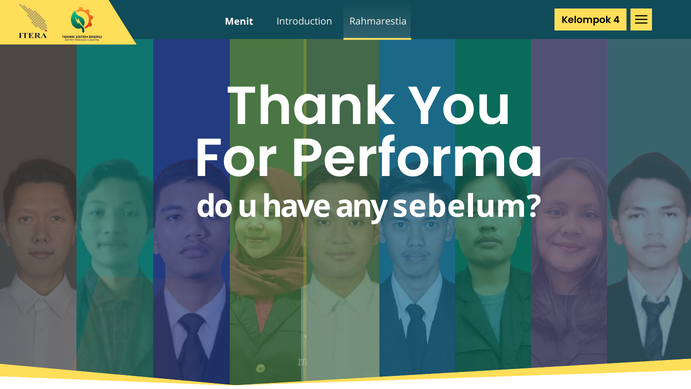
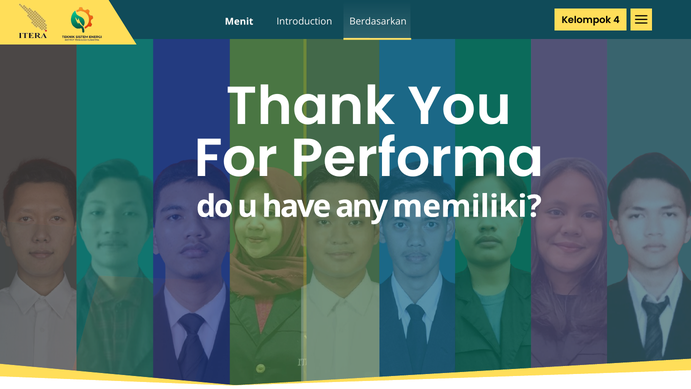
Rahmarestia: Rahmarestia -> Berdasarkan (378, 22)
sebelum: sebelum -> memiliki (467, 206)
